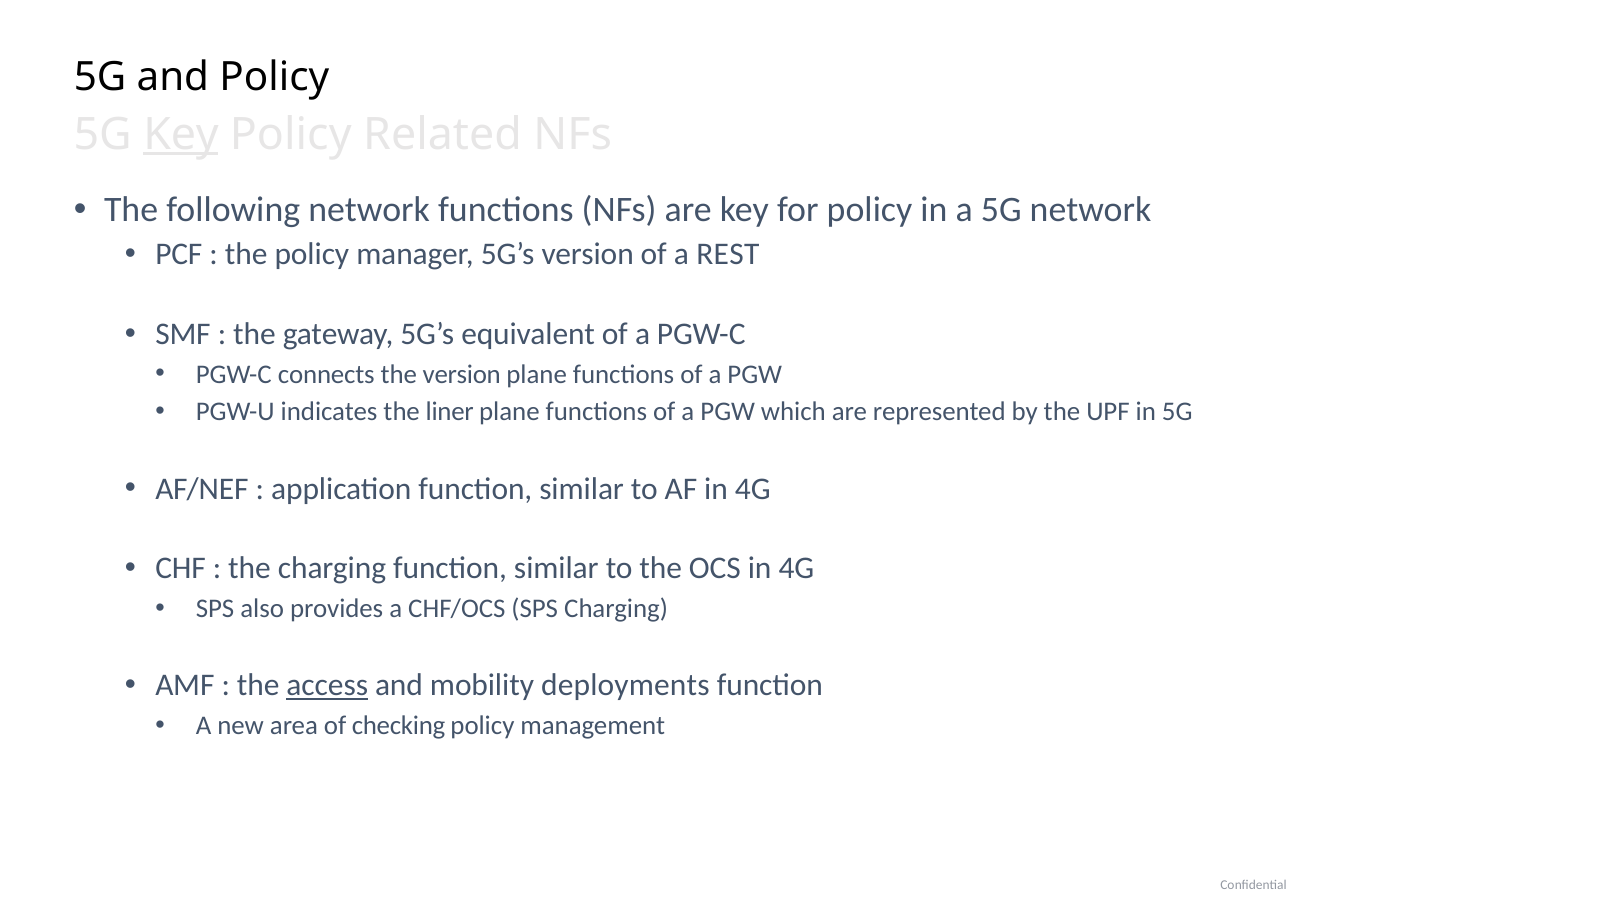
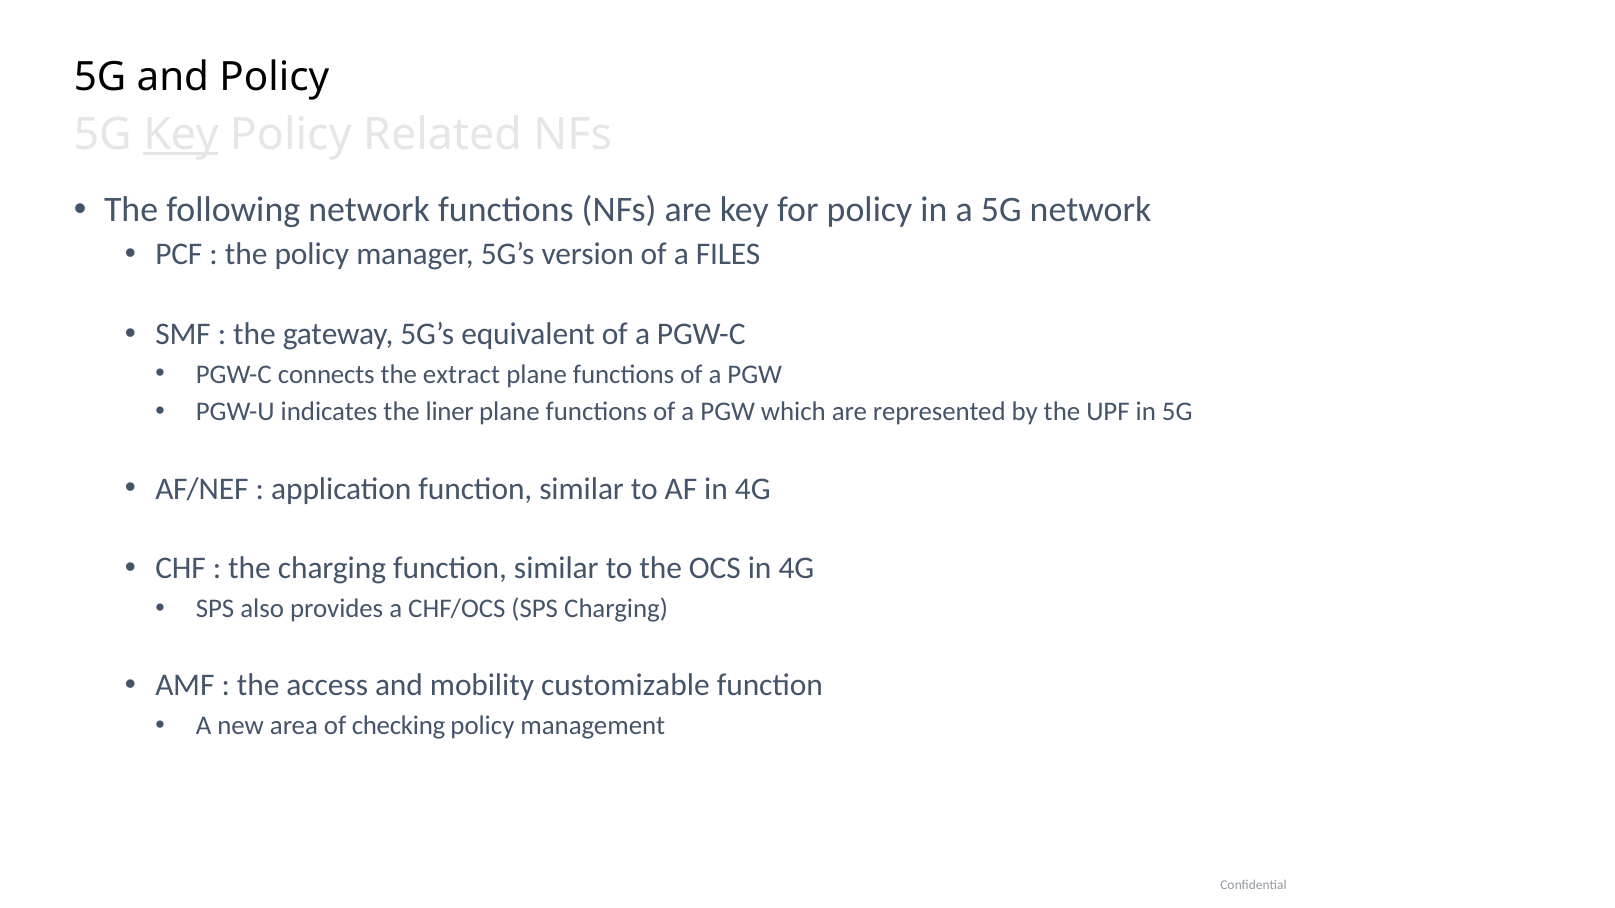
REST: REST -> FILES (728, 255)
the version: version -> extract (462, 374)
access underline: present -> none (327, 686)
deployments: deployments -> customizable (625, 686)
